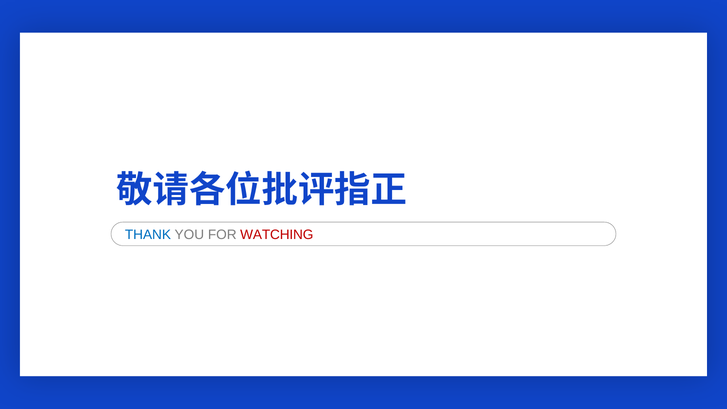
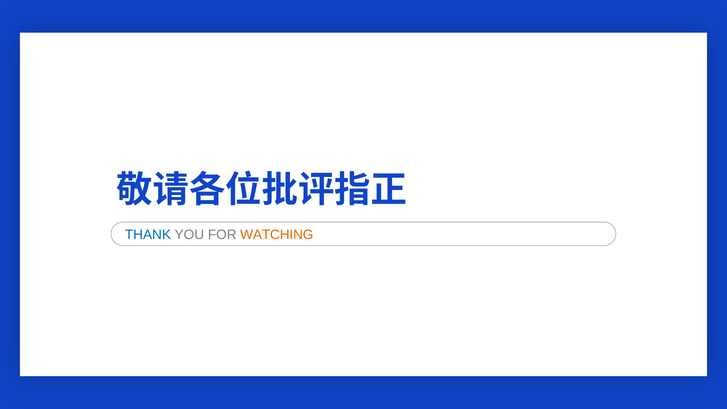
WATCHING colour: red -> orange (277, 235)
